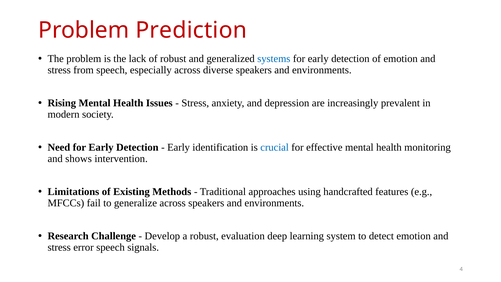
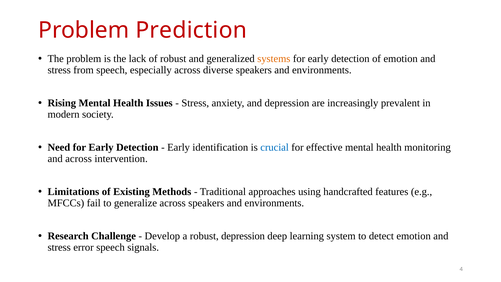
systems colour: blue -> orange (274, 59)
and shows: shows -> across (79, 159)
robust evaluation: evaluation -> depression (243, 236)
